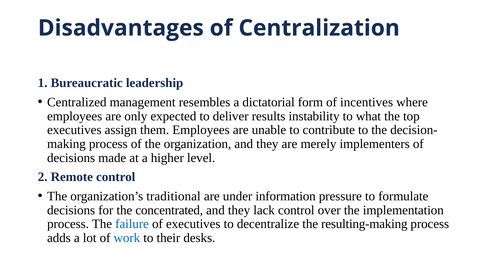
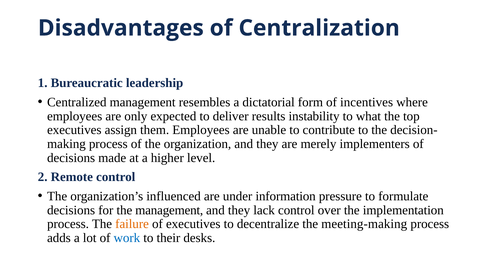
traditional: traditional -> influenced (174, 196)
the concentrated: concentrated -> management (169, 210)
failure colour: blue -> orange (132, 224)
resulting-making: resulting-making -> meeting-making (364, 224)
